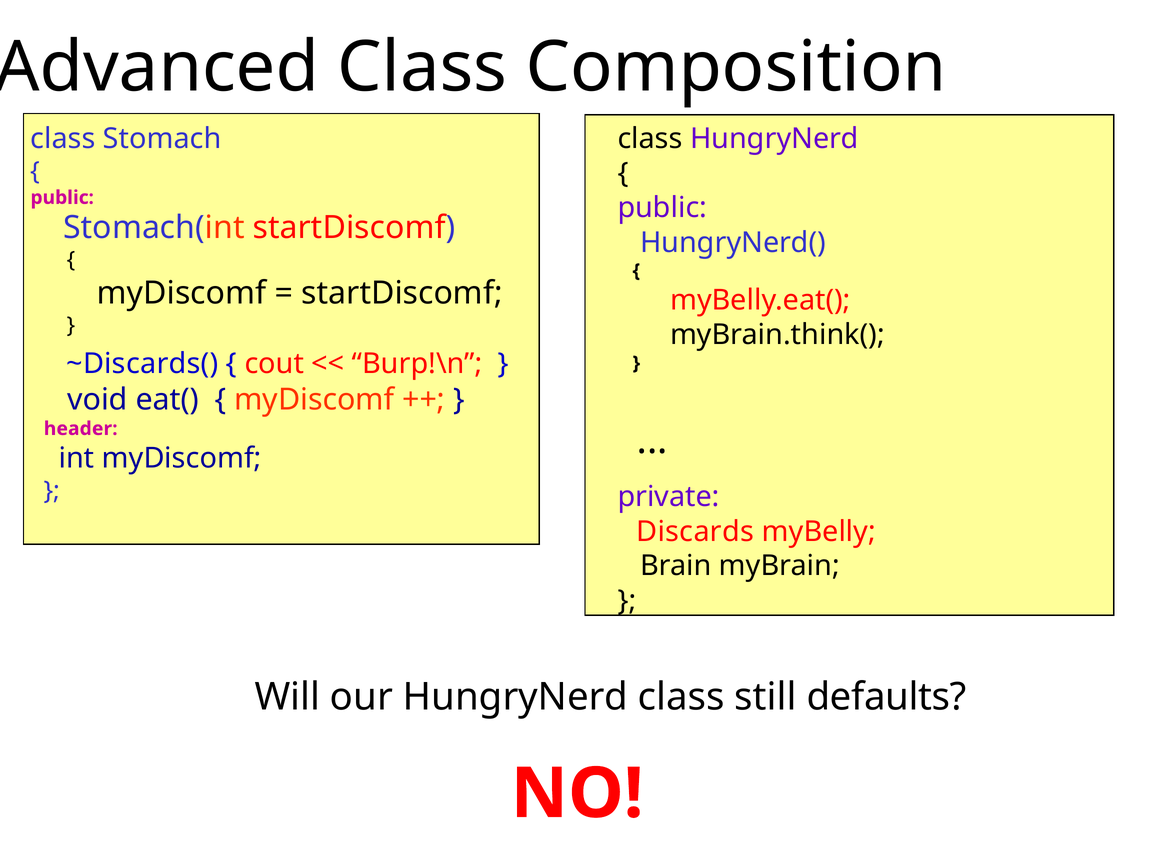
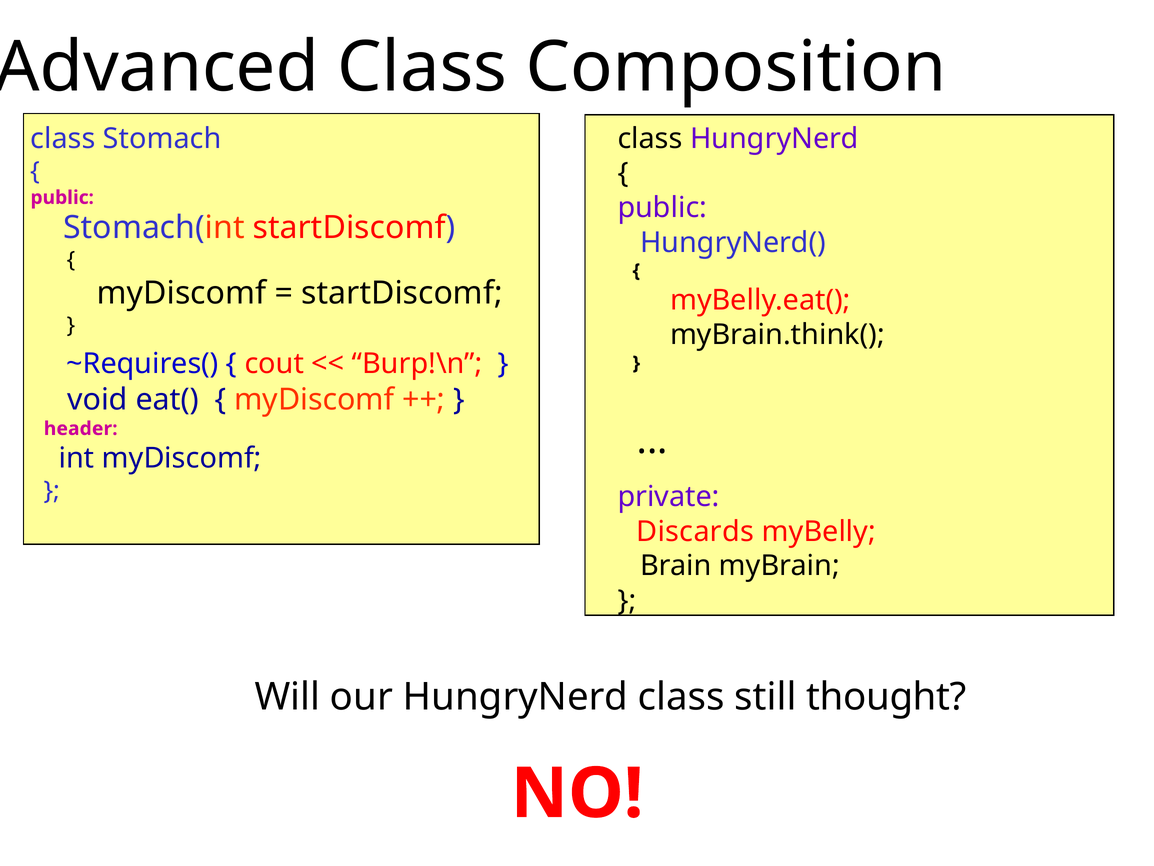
~Discards(: ~Discards( -> ~Requires( (142, 364)
defaults: defaults -> thought (887, 697)
